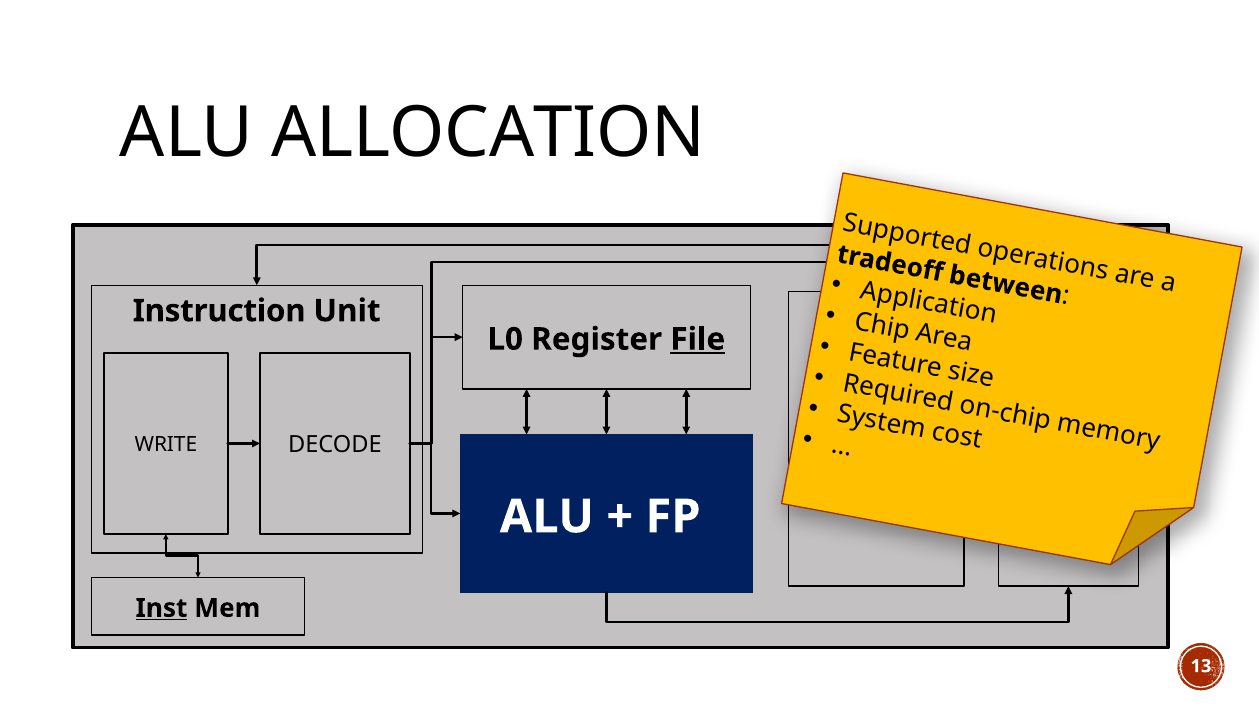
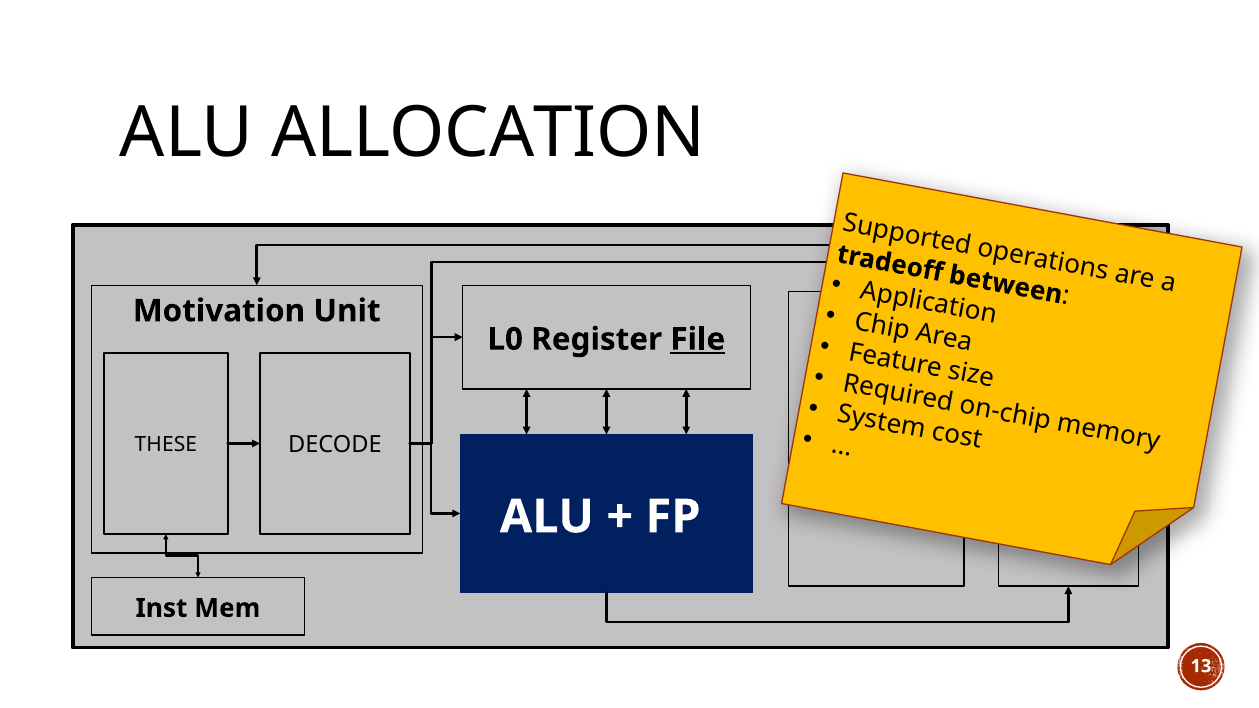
Instruction: Instruction -> Motivation (219, 311)
WRITE: WRITE -> THESE (166, 445)
Inst underline: present -> none (162, 608)
